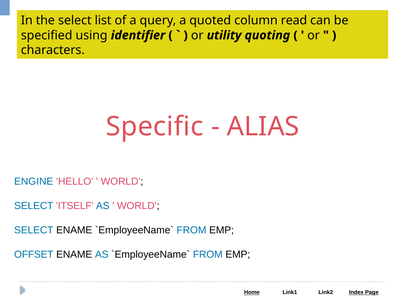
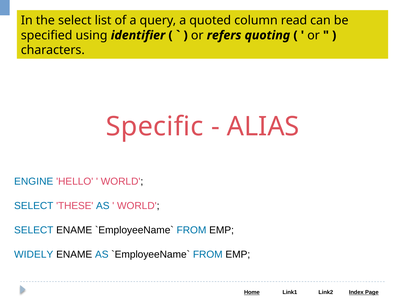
utility: utility -> refers (224, 35)
ITSELF: ITSELF -> THESE (75, 206)
OFFSET: OFFSET -> WIDELY (34, 254)
